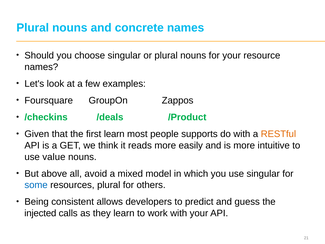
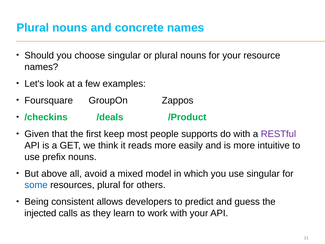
first learn: learn -> keep (114, 134)
RESTful colour: orange -> purple (278, 134)
value: value -> prefix (54, 157)
